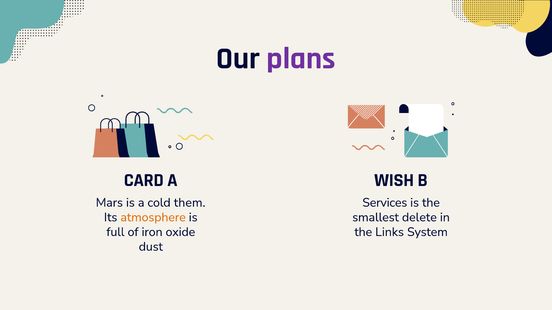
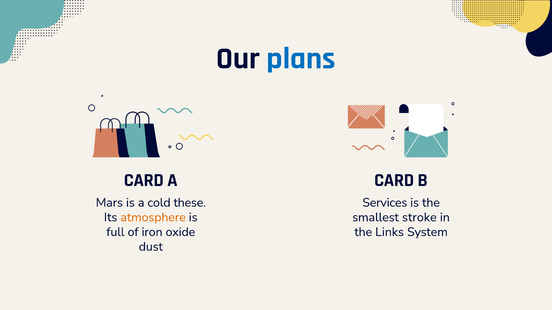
plans colour: purple -> blue (301, 59)
WISH: WISH -> CARD (394, 180)
them: them -> these (190, 203)
delete: delete -> stroke (419, 218)
